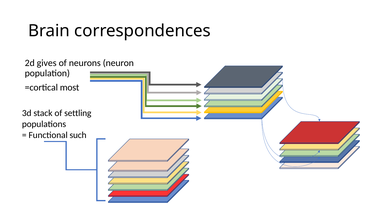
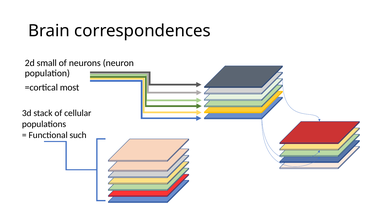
gives: gives -> small (47, 63)
settling: settling -> cellular (78, 113)
